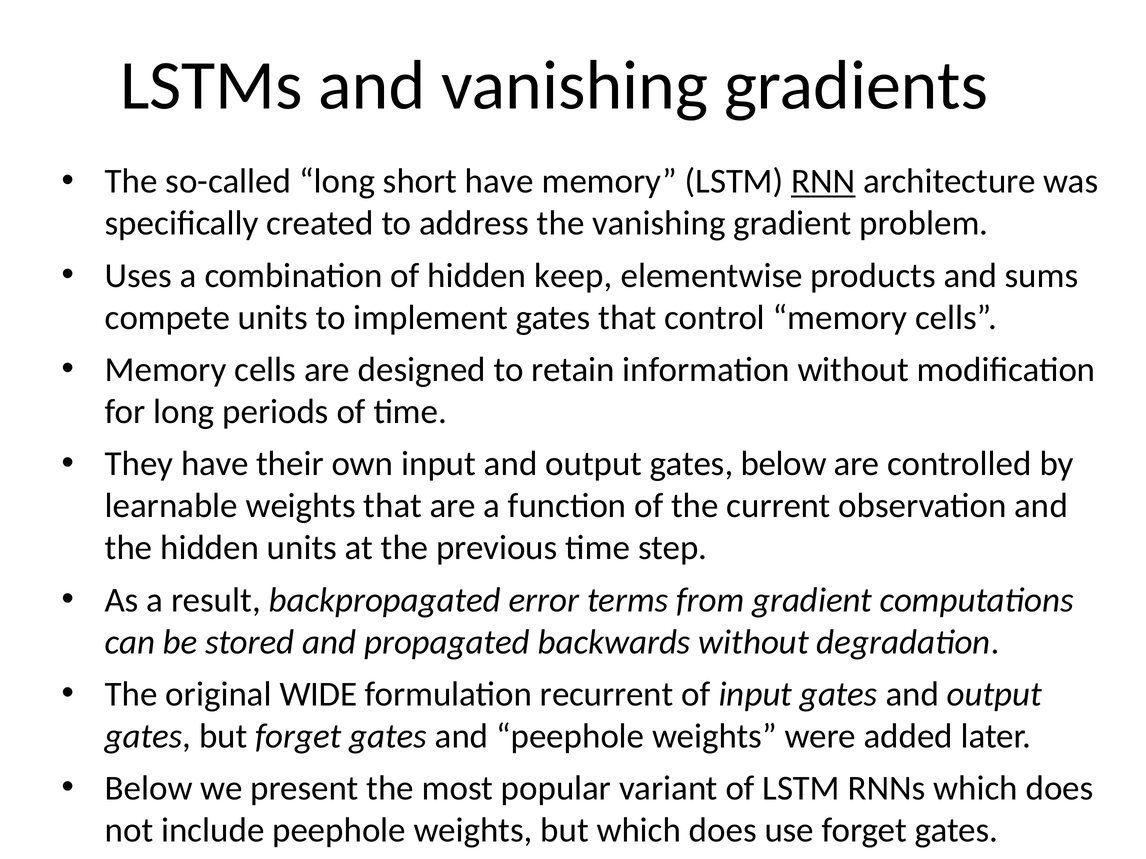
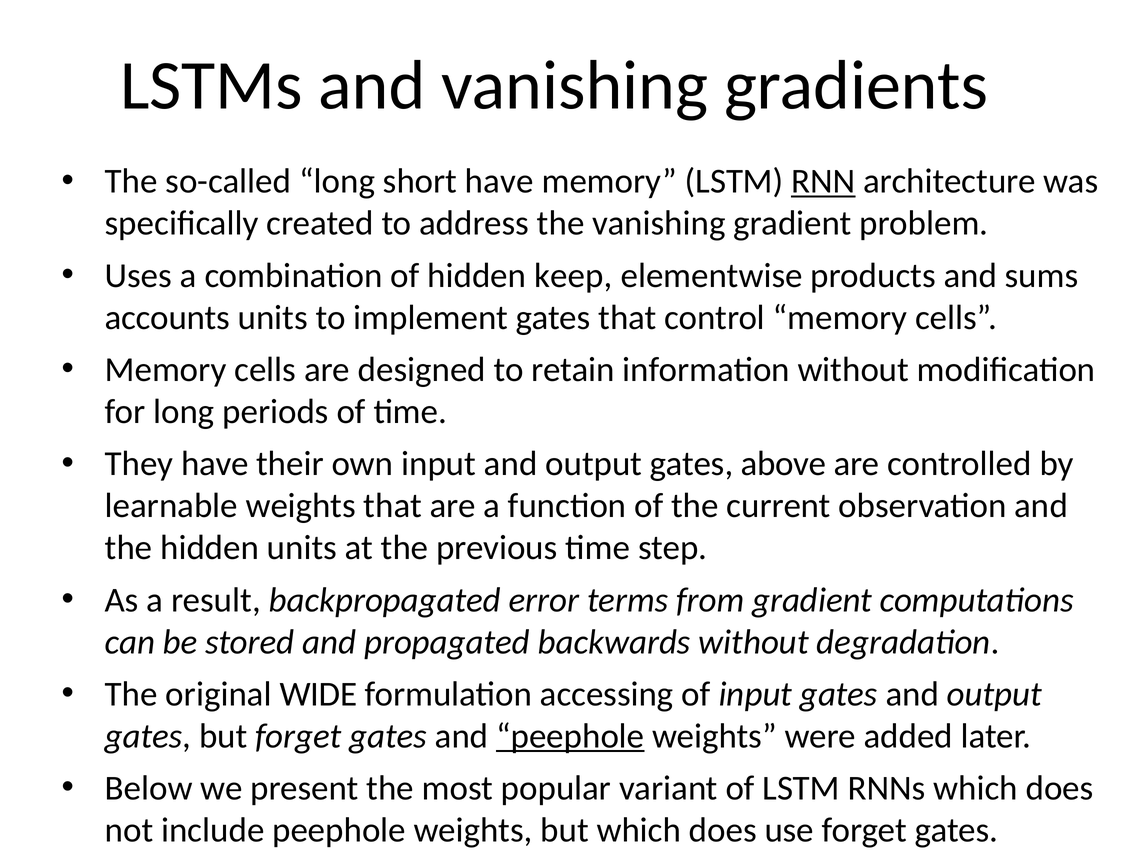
compete: compete -> accounts (168, 318)
gates below: below -> above (784, 464)
recurrent: recurrent -> accessing (607, 695)
peephole underline: none -> present (570, 737)
